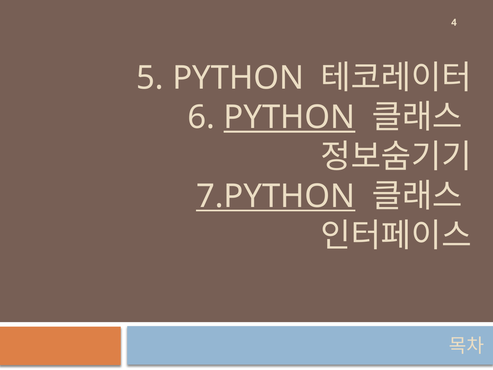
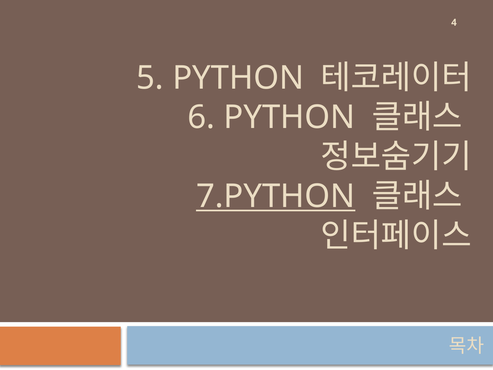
PYTHON underline: present -> none (289, 117)
